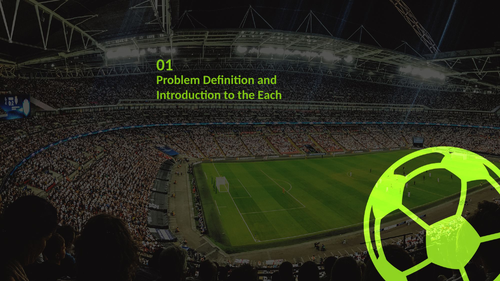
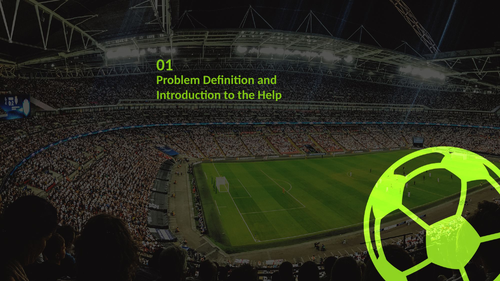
Each: Each -> Help (270, 95)
